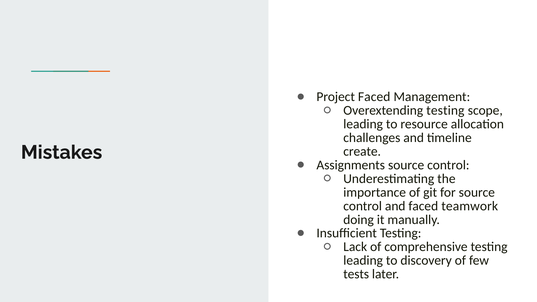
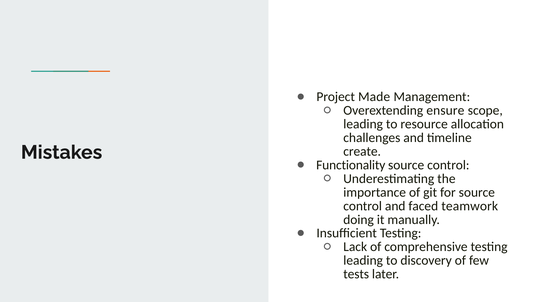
Project Faced: Faced -> Made (374, 97)
Overextending testing: testing -> ensure (445, 111)
Assignments: Assignments -> Functionality (351, 165)
